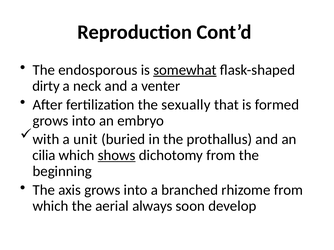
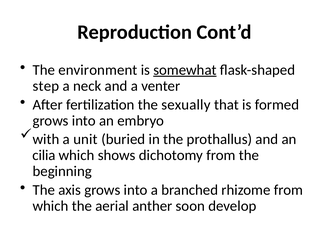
endosporous: endosporous -> environment (98, 70)
dirty: dirty -> step (46, 86)
shows underline: present -> none (117, 156)
always: always -> anther (152, 206)
